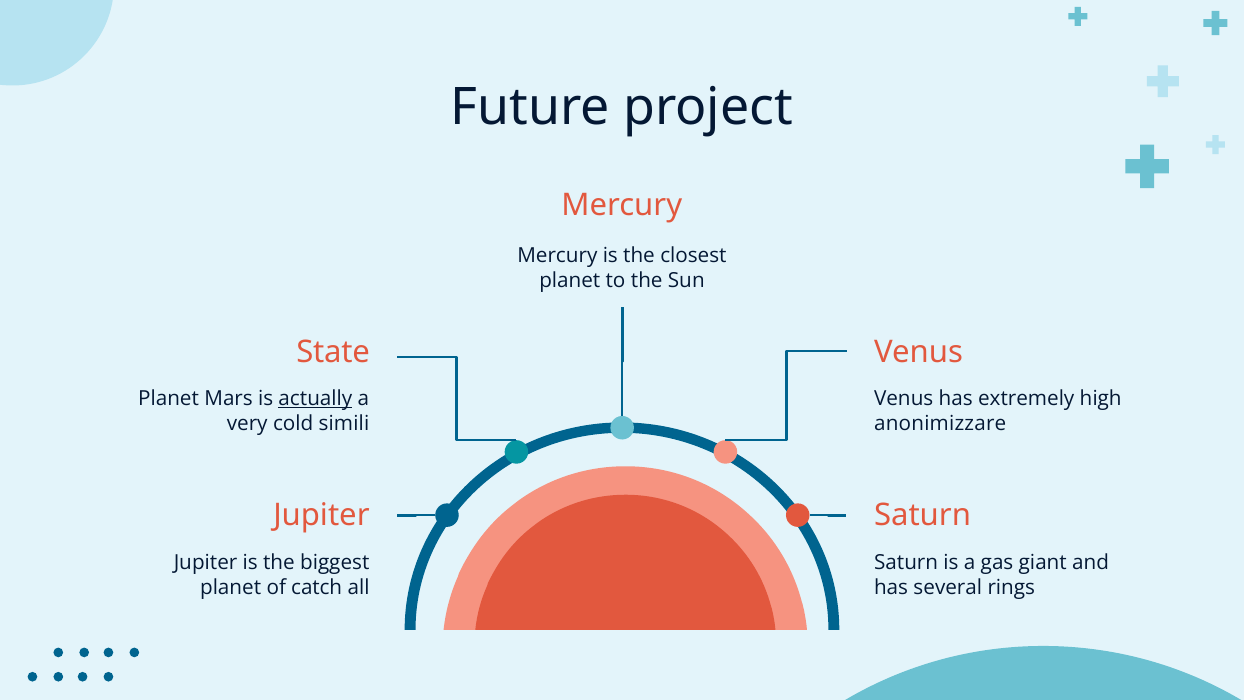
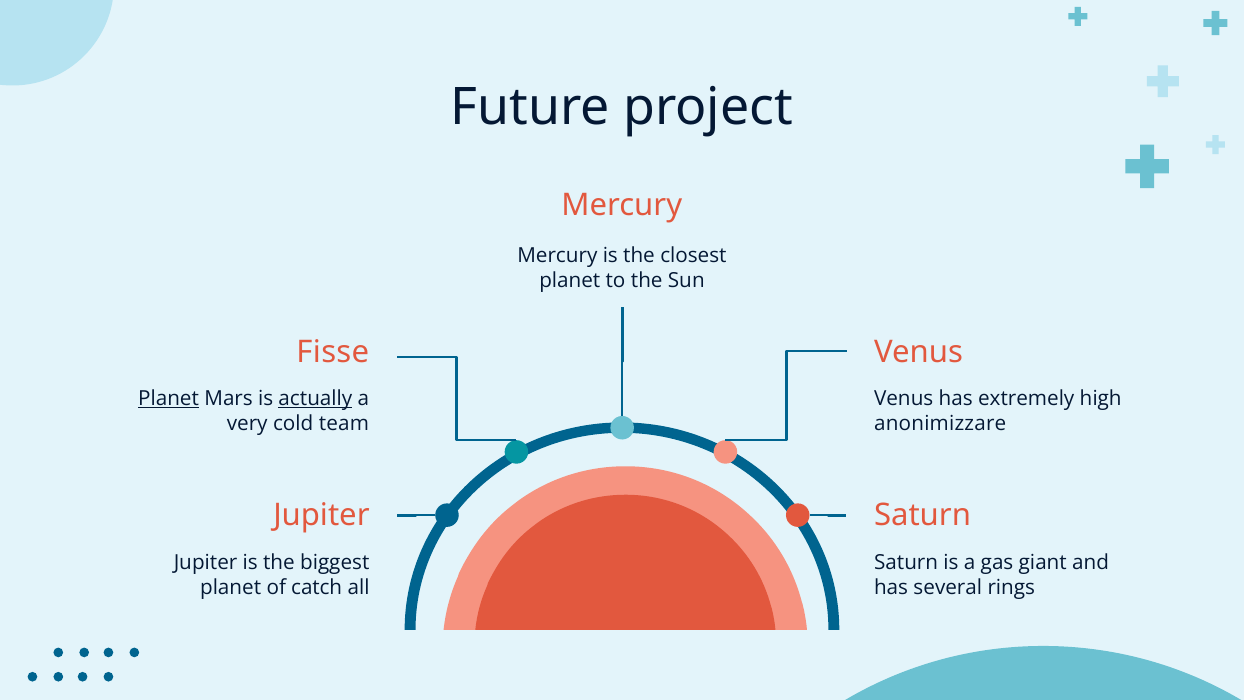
State: State -> Fisse (333, 352)
Planet underline: none -> present (169, 399)
simili: simili -> team (344, 424)
